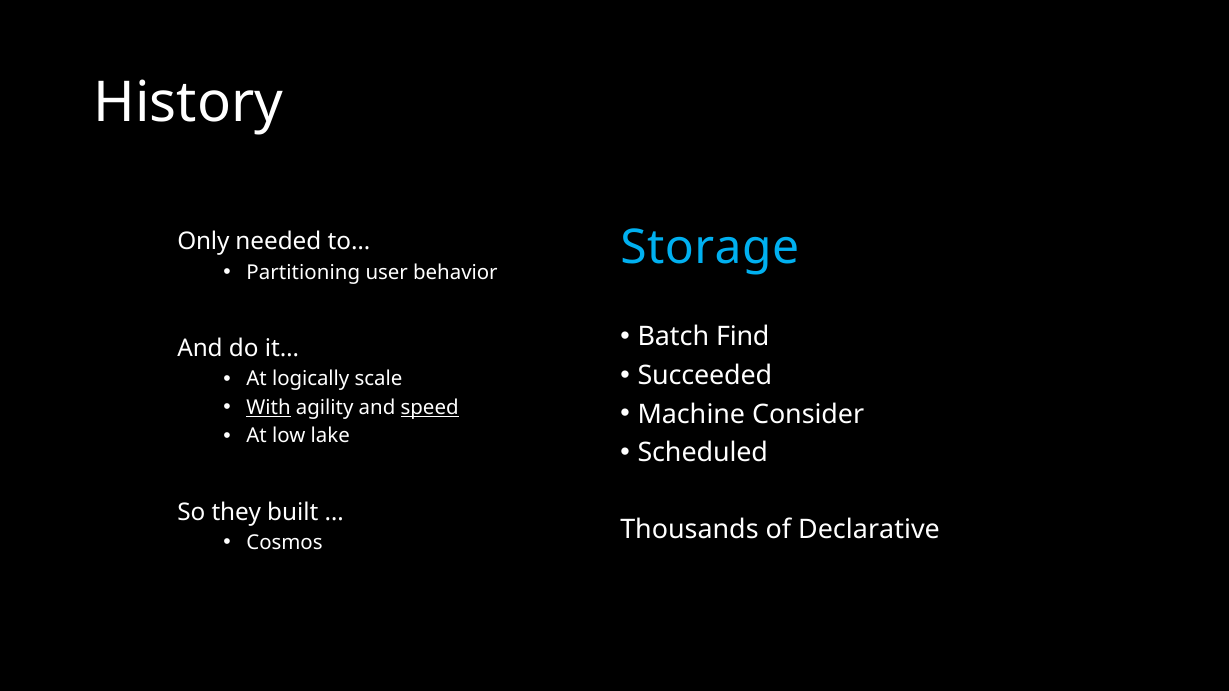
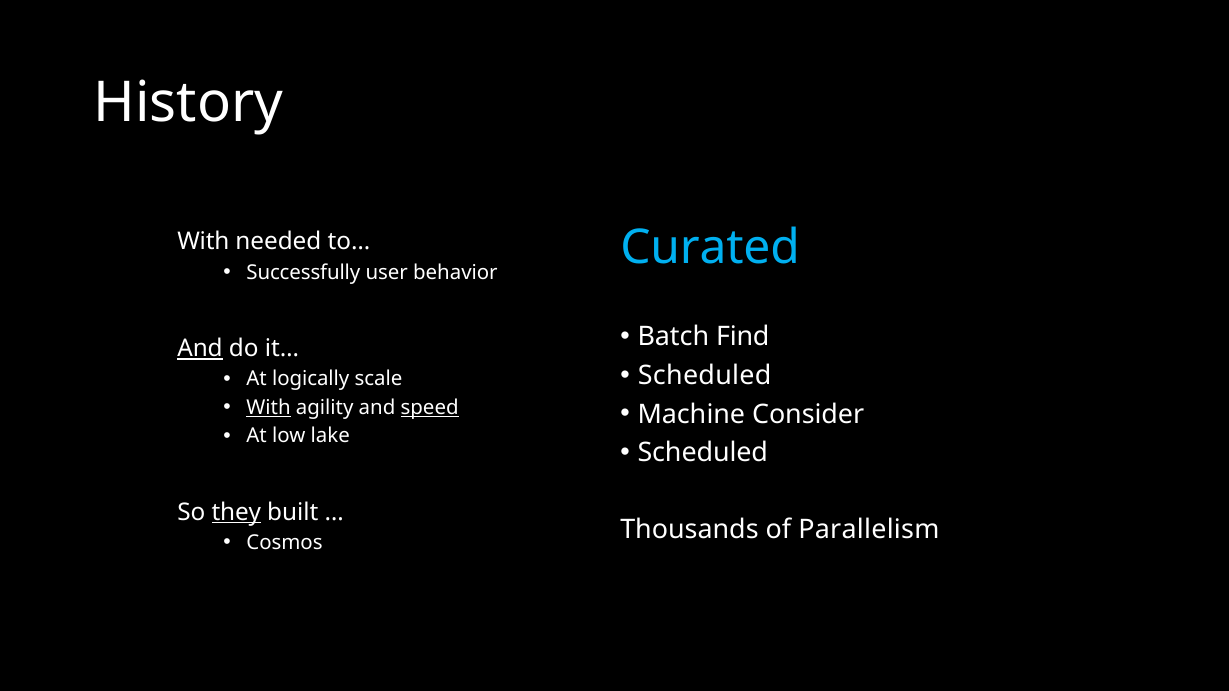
Storage: Storage -> Curated (710, 248)
Only: Only -> With (203, 242)
Partitioning: Partitioning -> Successfully (303, 273)
And underline: none -> present (200, 349)
Succeeded: Succeeded -> Scheduled (705, 376)
they underline: none -> present (236, 512)
Declarative: Declarative -> Parallelism (869, 530)
